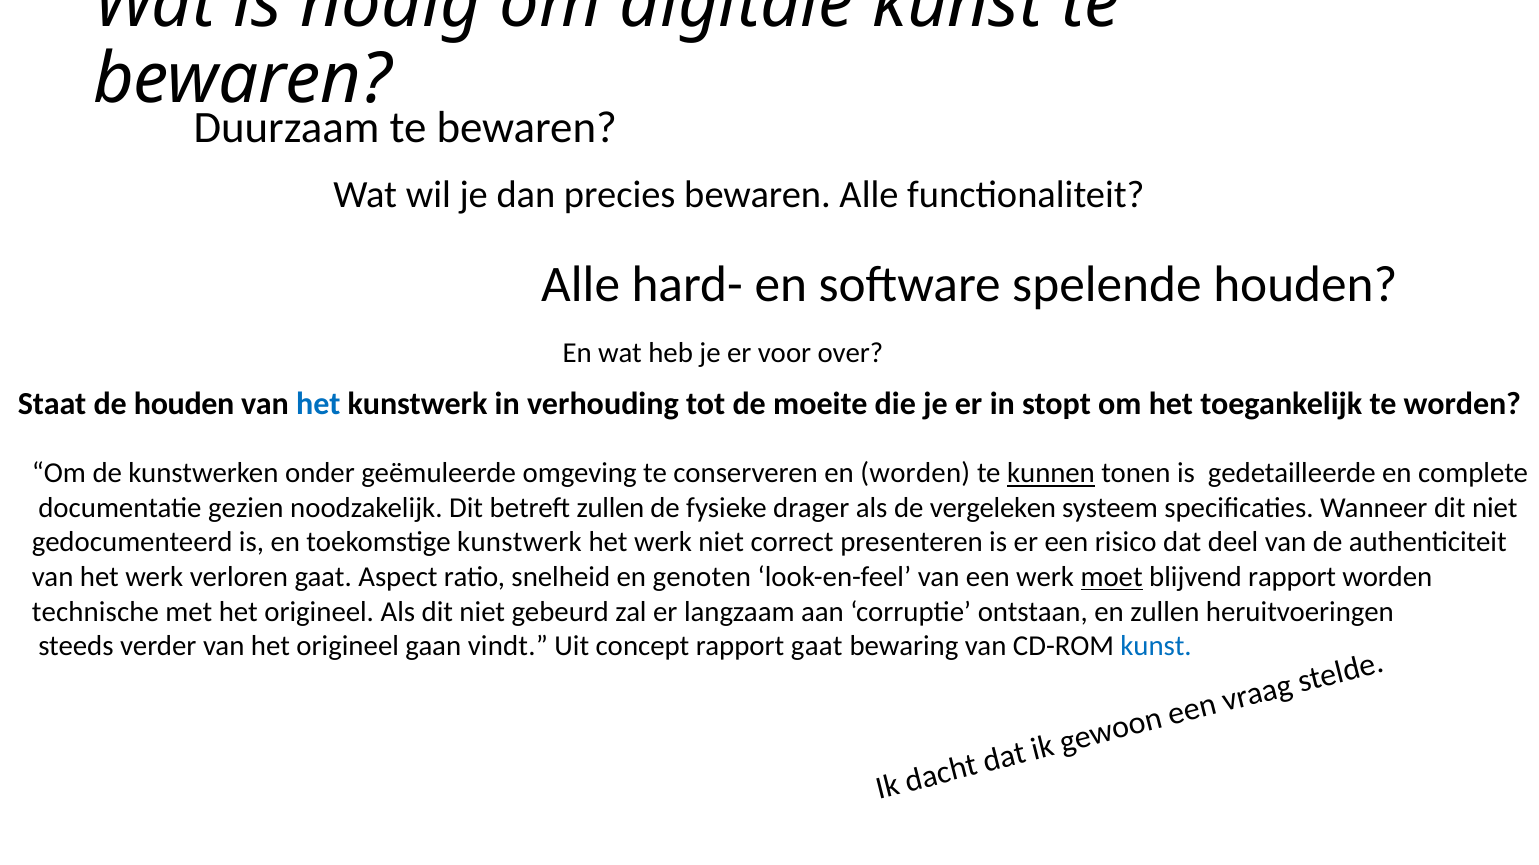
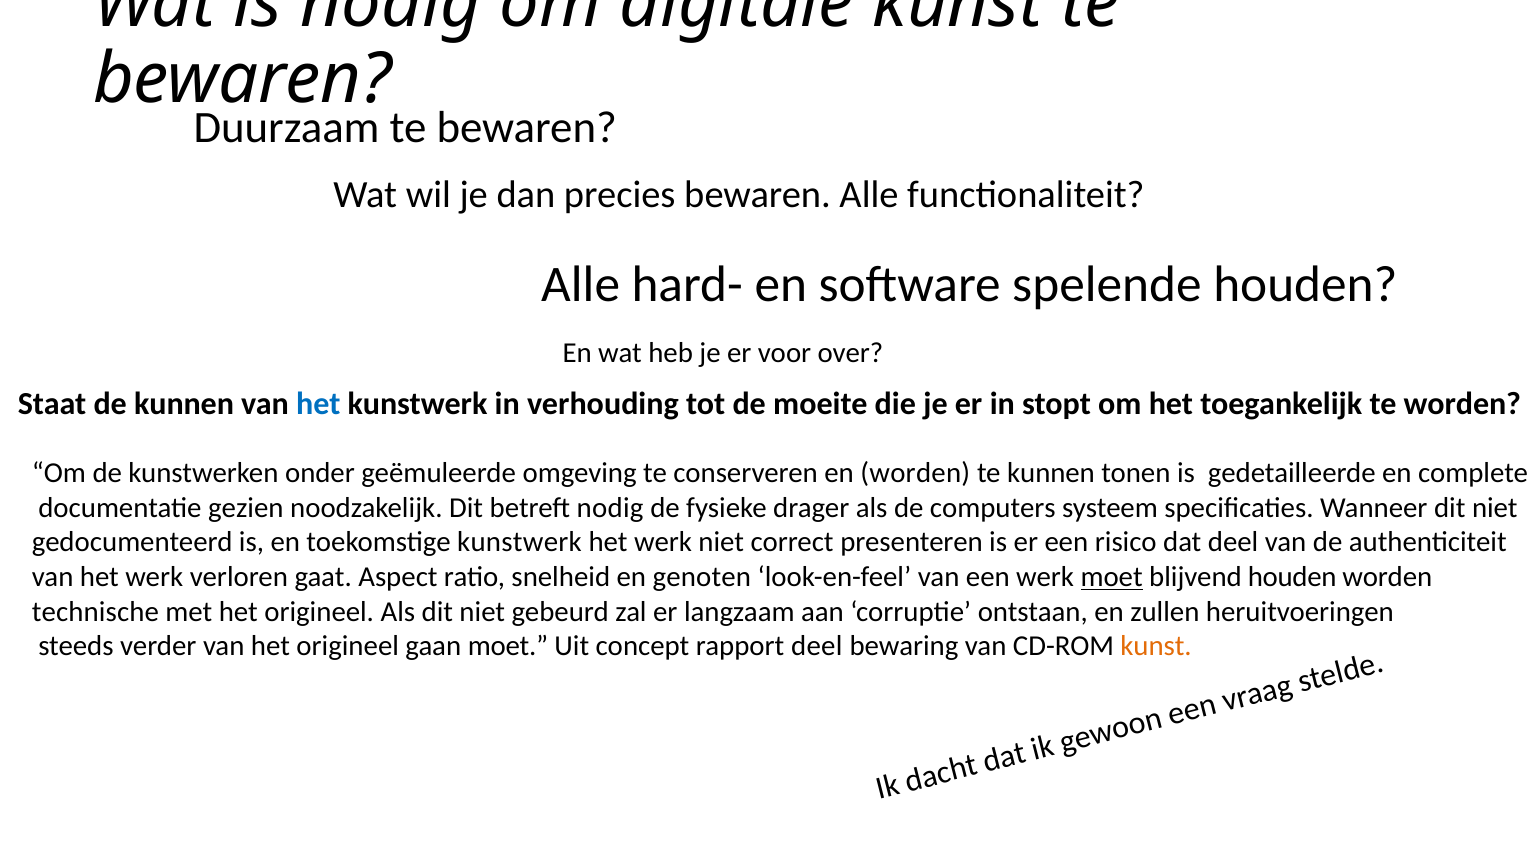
de houden: houden -> kunnen (184, 404)
kunnen underline: present -> none (1051, 474)
betreft zullen: zullen -> nodig (610, 508)
vergeleken: vergeleken -> computers (993, 508)
blijvend rapport: rapport -> houden (1292, 578)
gaan vindt: vindt -> moet (508, 647)
rapport gaat: gaat -> deel (817, 647)
kunst colour: blue -> orange (1156, 647)
